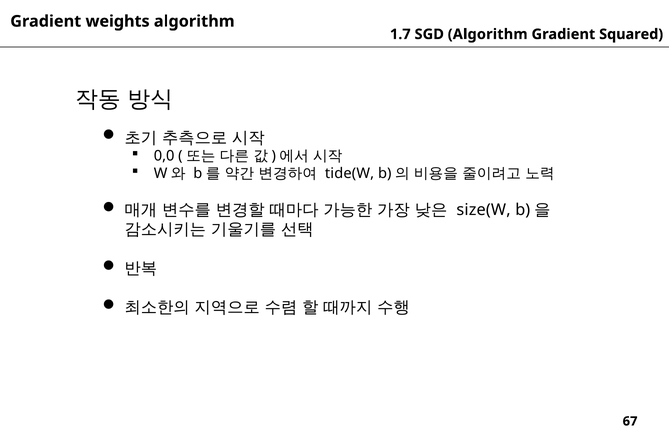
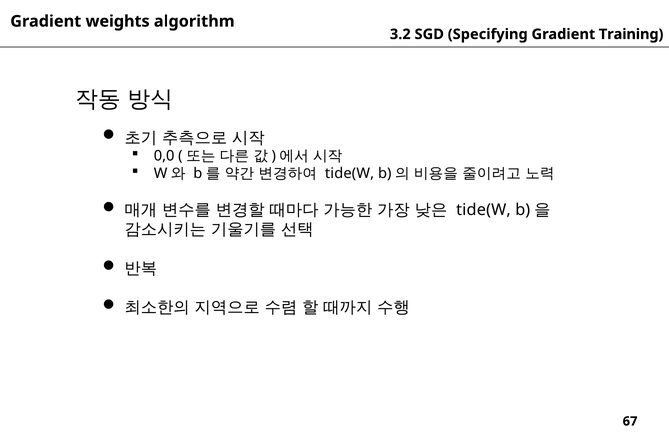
1.7: 1.7 -> 3.2 (400, 34)
SGD Algorithm: Algorithm -> Specifying (488, 34)
Squared: Squared -> Training (631, 34)
size(W: size(W -> tide(W (484, 210)
